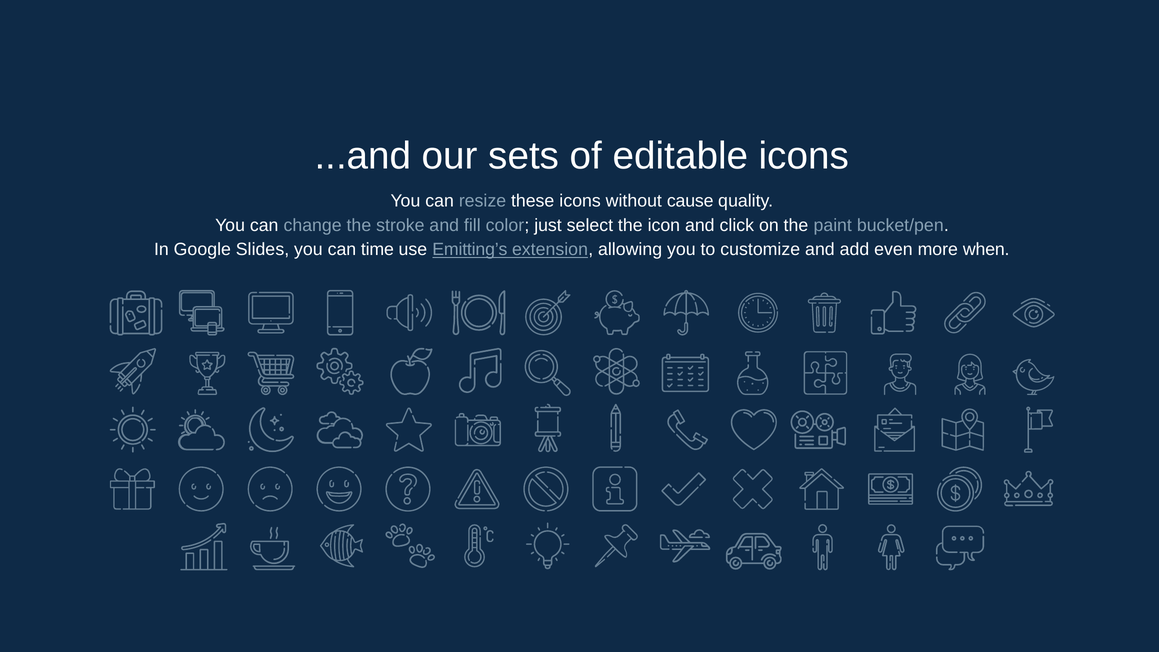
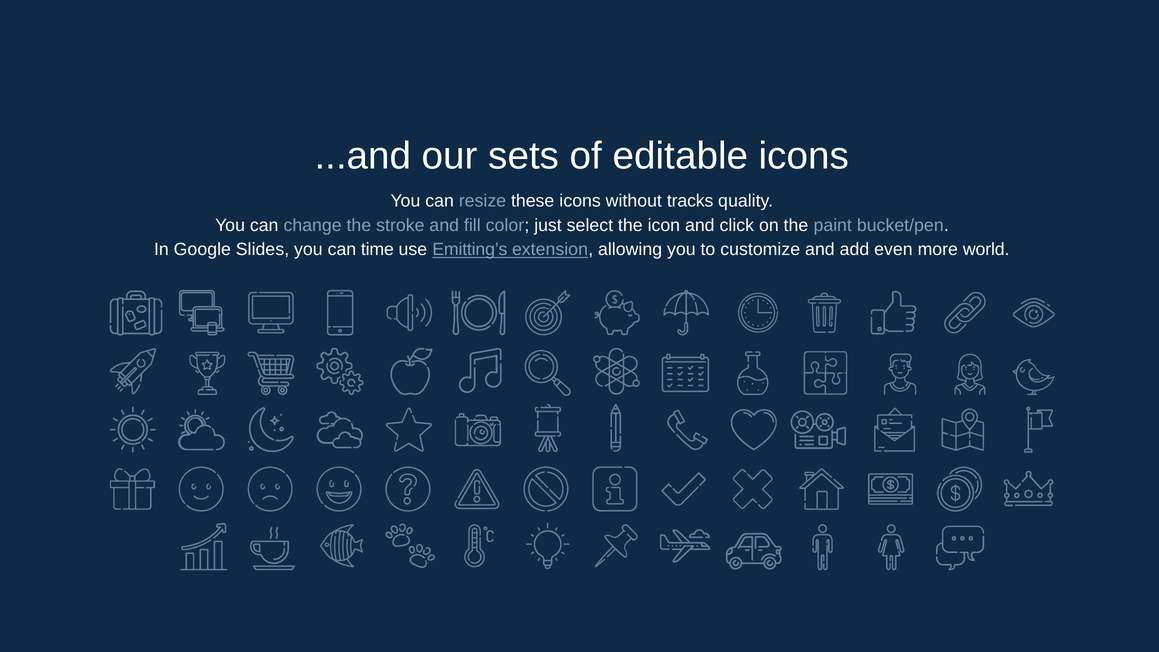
cause: cause -> tracks (690, 201)
when: when -> world (986, 250)
